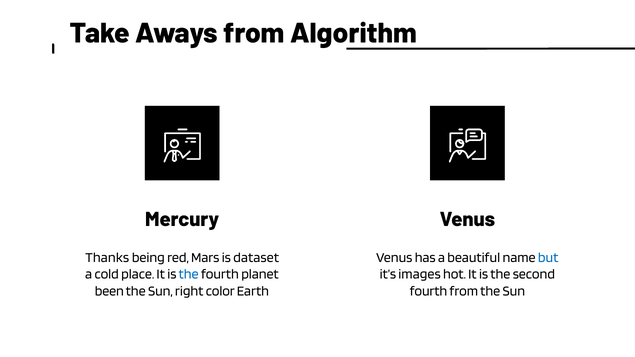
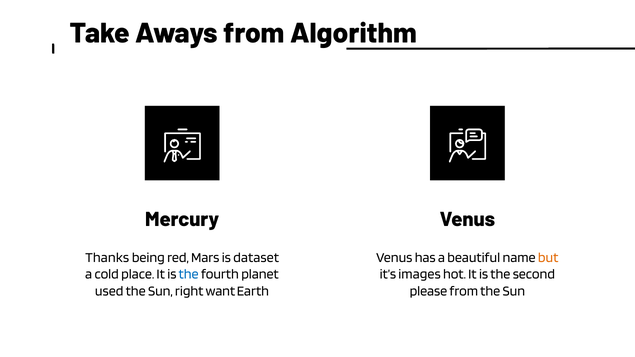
but colour: blue -> orange (548, 258)
been: been -> used (109, 291)
color: color -> want (220, 291)
fourth: fourth -> please (428, 291)
